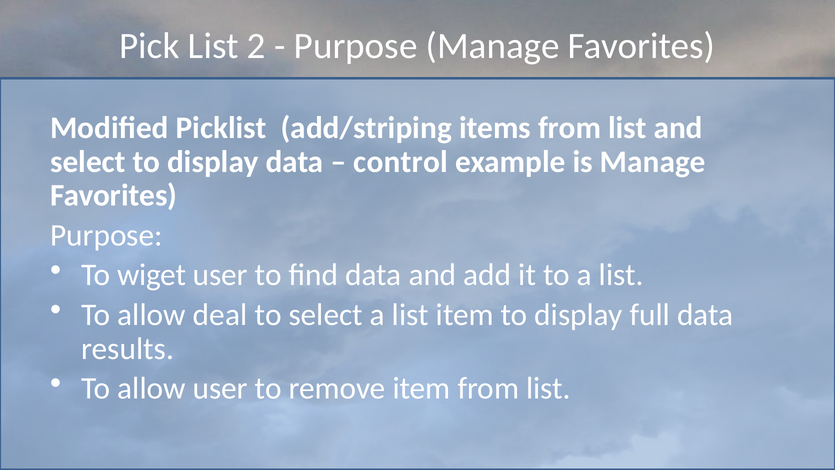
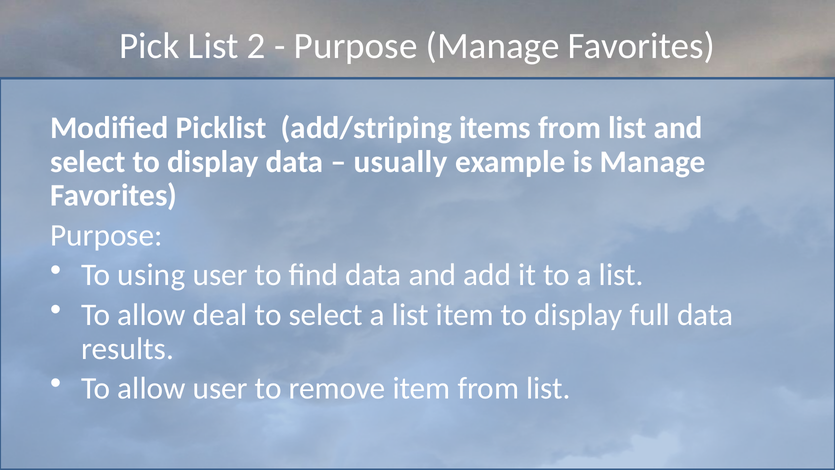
control: control -> usually (401, 162)
wiget: wiget -> using (151, 275)
